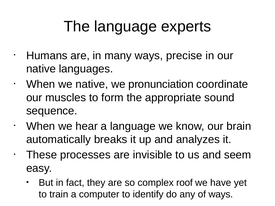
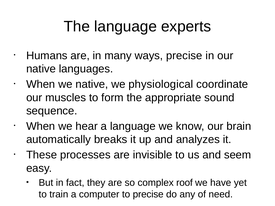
pronunciation: pronunciation -> physiological (161, 84)
to identify: identify -> precise (148, 194)
of ways: ways -> need (221, 194)
